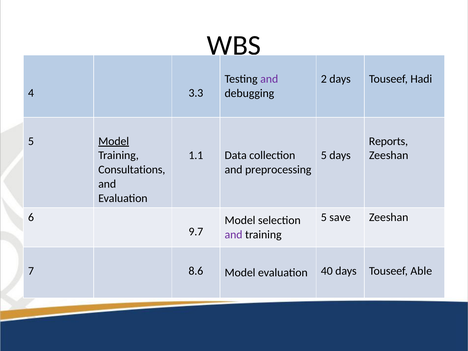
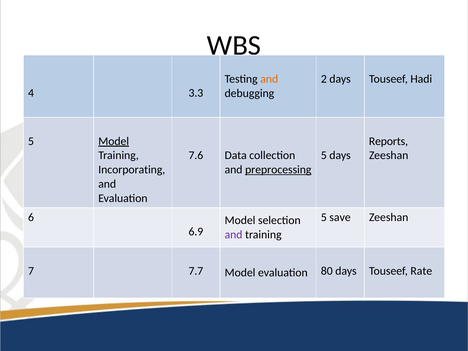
and colour: purple -> orange (269, 79)
1.1: 1.1 -> 7.6 (196, 155)
Consultations: Consultations -> Incorporating (132, 170)
preprocessing underline: none -> present (278, 170)
9.7: 9.7 -> 6.9 (196, 232)
8.6: 8.6 -> 7.7 (196, 271)
40: 40 -> 80 (327, 271)
Able: Able -> Rate (421, 271)
